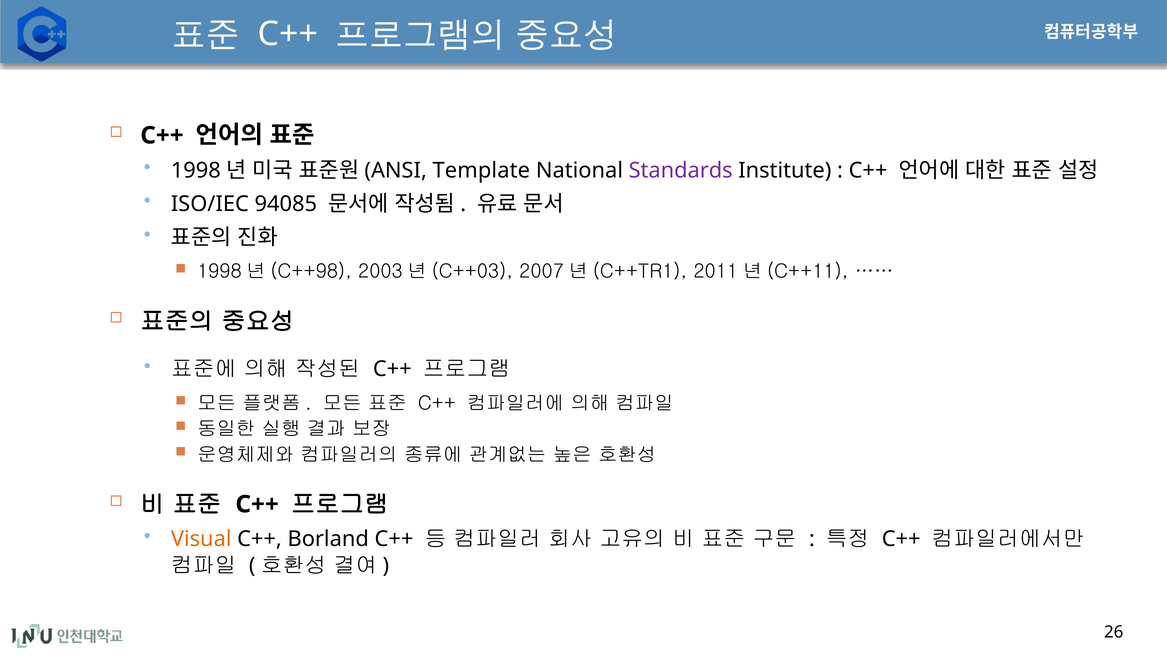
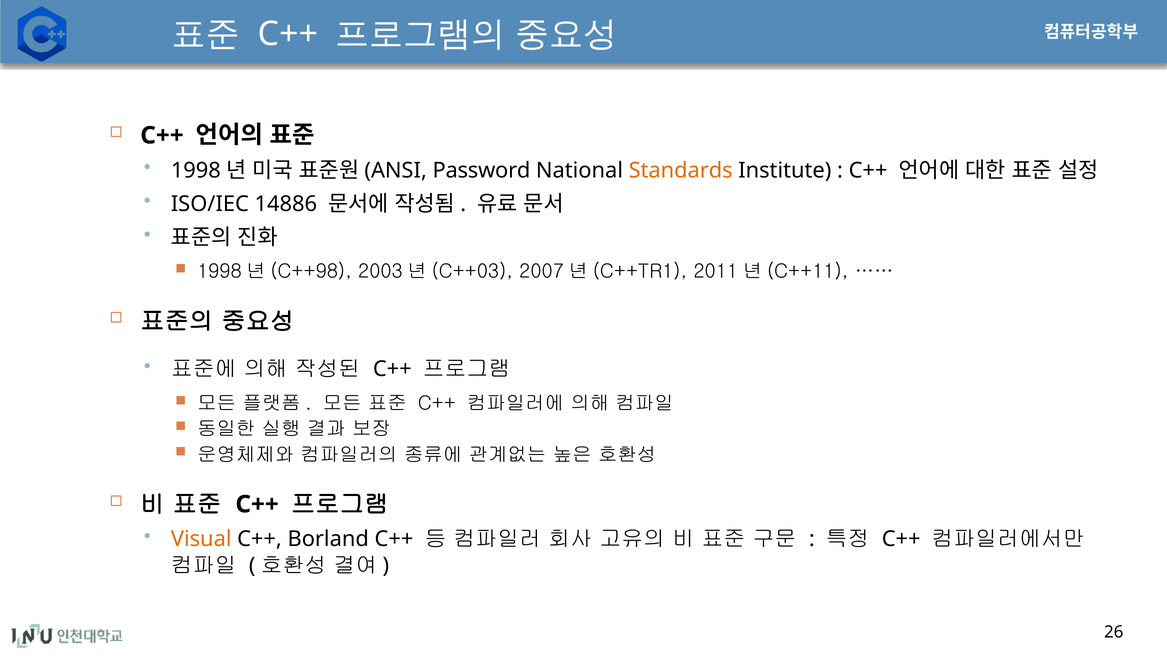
Template: Template -> Password (481, 170)
Standards colour: purple -> orange (681, 170)
94085: 94085 -> 14886 (286, 204)
